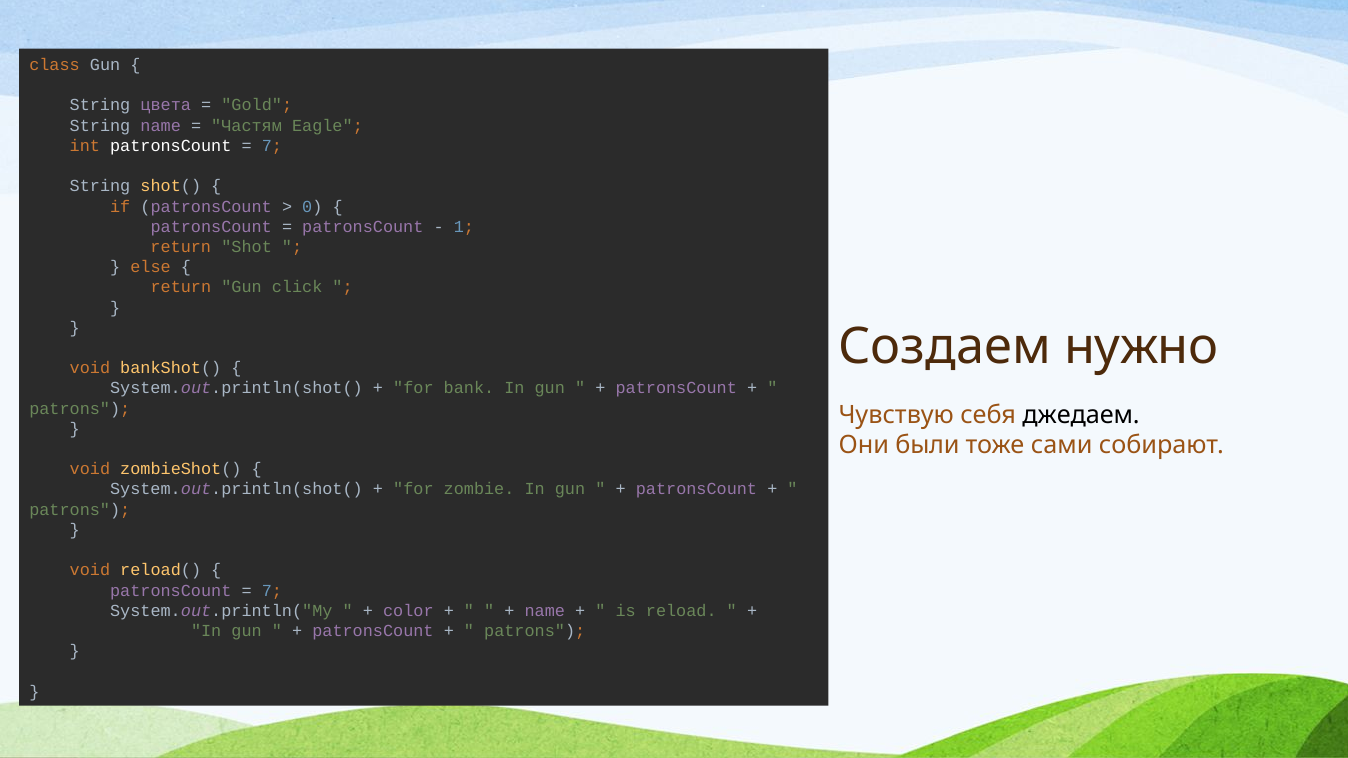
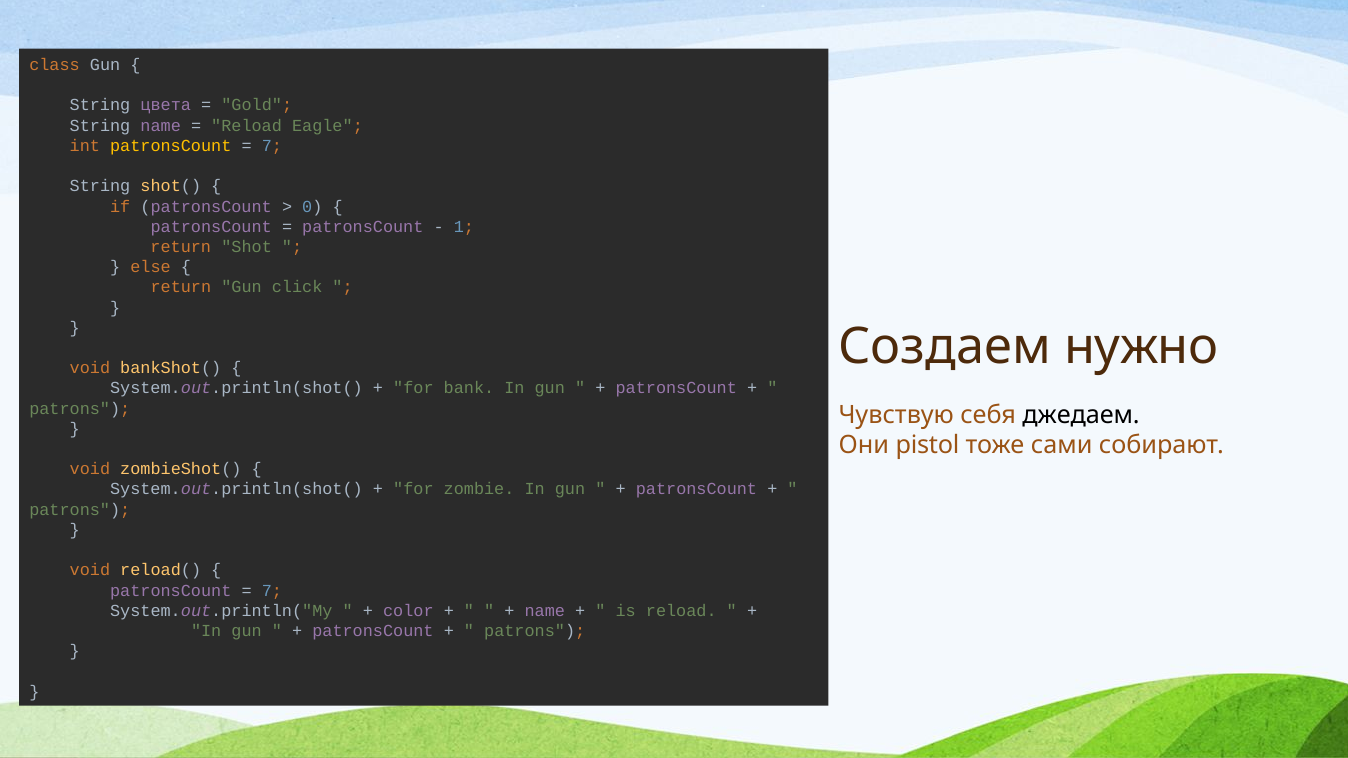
Частям: Частям -> Reload (247, 126)
patronsCount colour: white -> yellow (171, 146)
были: были -> pistol (927, 445)
